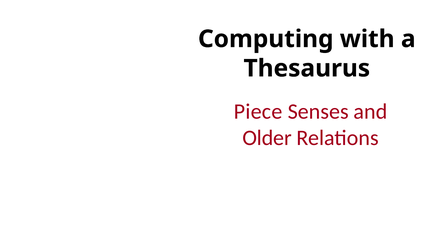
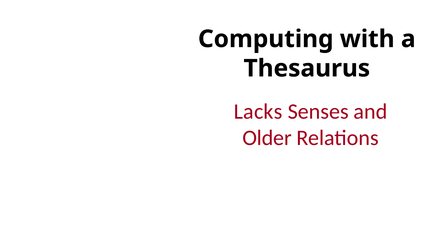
Piece: Piece -> Lacks (258, 112)
